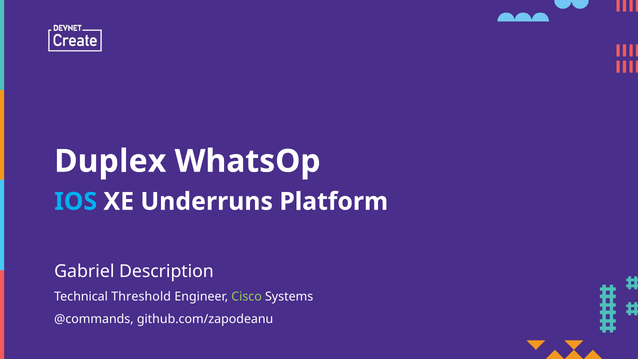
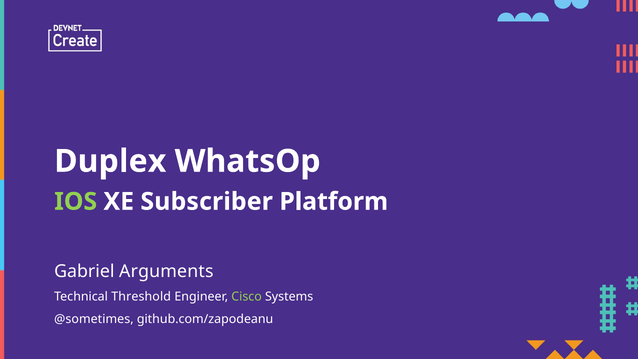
IOS colour: light blue -> light green (76, 201)
Underruns: Underruns -> Subscriber (207, 201)
Description: Description -> Arguments (166, 271)
@commands: @commands -> @sometimes (94, 319)
